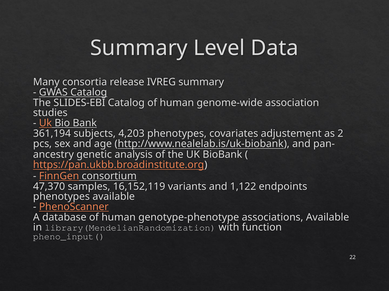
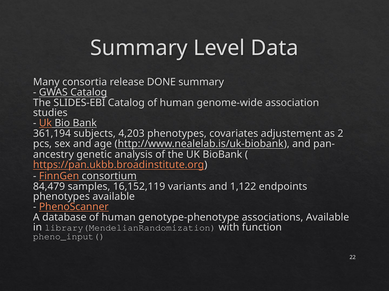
IVREG: IVREG -> DONE (161, 82)
47,370: 47,370 -> 84,479 (49, 187)
